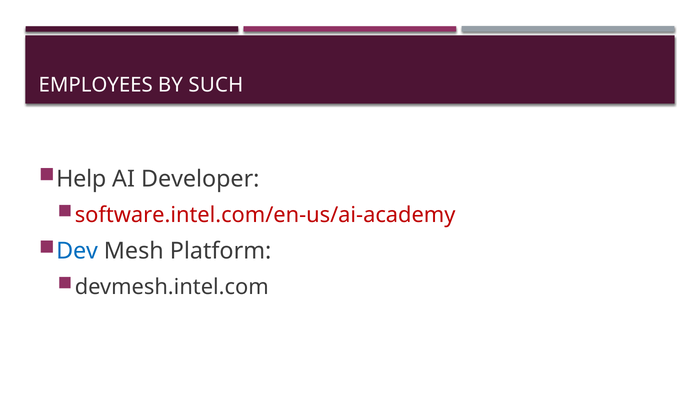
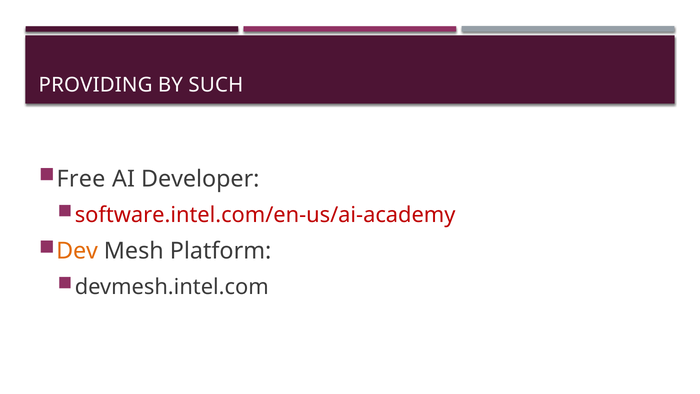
EMPLOYEES: EMPLOYEES -> PROVIDING (96, 85)
Help: Help -> Free (81, 179)
Dev colour: blue -> orange (77, 251)
